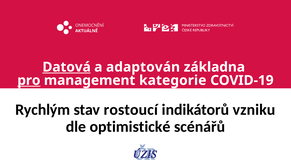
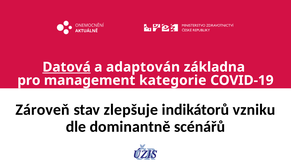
pro underline: present -> none (29, 80)
Rychlým: Rychlým -> Zároveň (43, 109)
rostoucí: rostoucí -> zlepšuje (131, 109)
optimistické: optimistické -> dominantně (130, 126)
